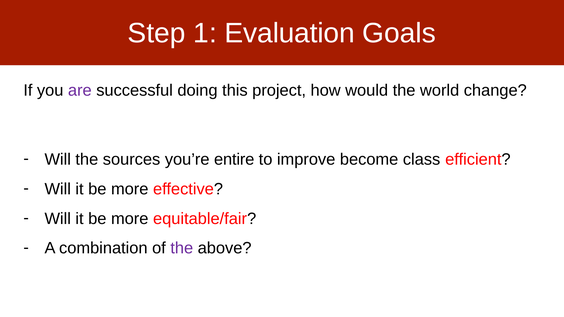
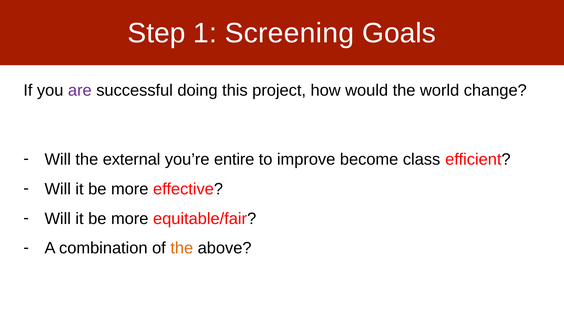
Evaluation: Evaluation -> Screening (289, 33)
sources: sources -> external (132, 160)
the colour: purple -> orange (182, 248)
